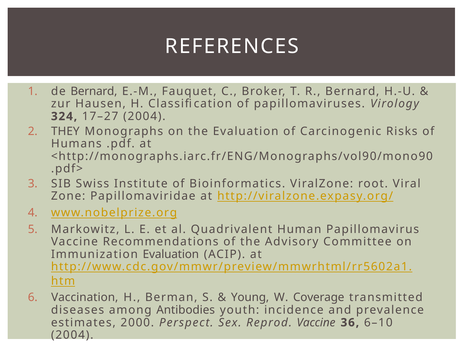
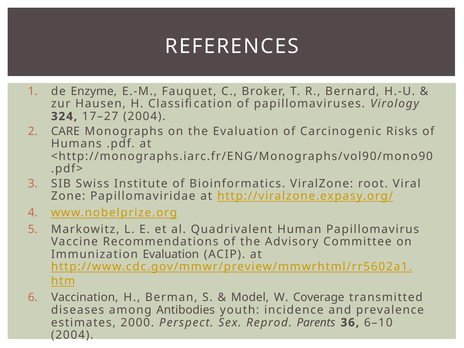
de Bernard: Bernard -> Enzyme (94, 91)
THEY: THEY -> CARE (65, 131)
Young: Young -> Model (250, 297)
Reprod Vaccine: Vaccine -> Parents (316, 323)
